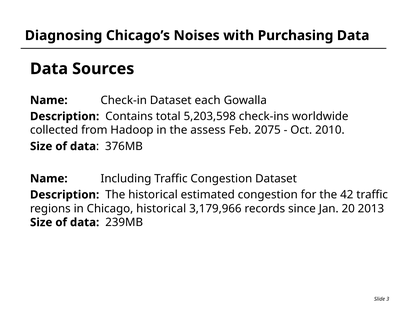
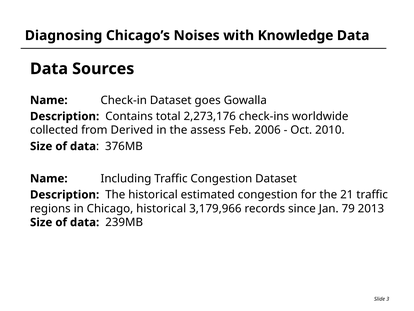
Purchasing: Purchasing -> Knowledge (296, 35)
each: each -> goes (208, 100)
5,203,598: 5,203,598 -> 2,273,176 (210, 116)
Hadoop: Hadoop -> Derived (132, 130)
2075: 2075 -> 2006 (268, 130)
42: 42 -> 21 (347, 194)
20: 20 -> 79 (348, 208)
